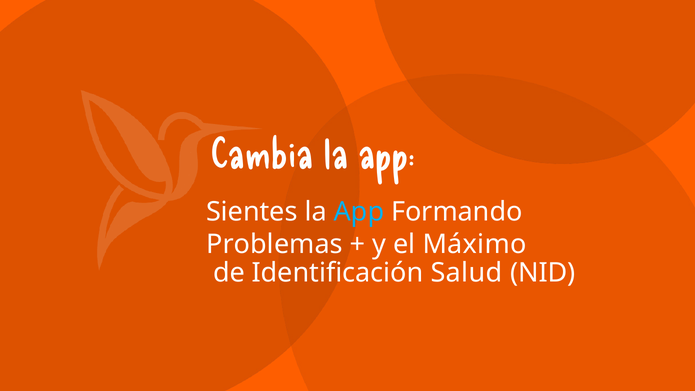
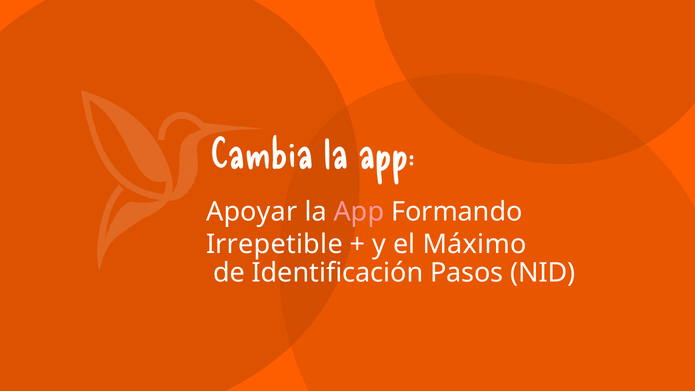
Sientes: Sientes -> Apoyar (252, 212)
App colour: light blue -> pink (359, 212)
Problemas: Problemas -> Irrepetible (274, 244)
Salud: Salud -> Pasos (467, 273)
